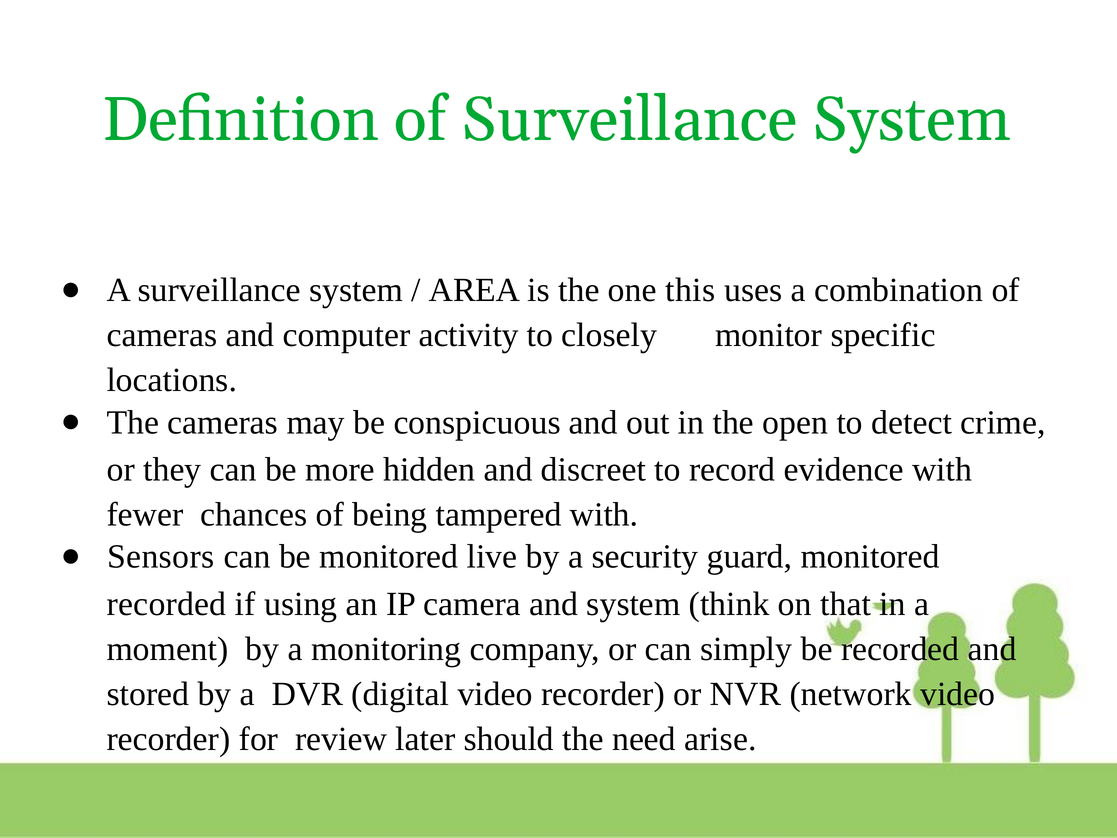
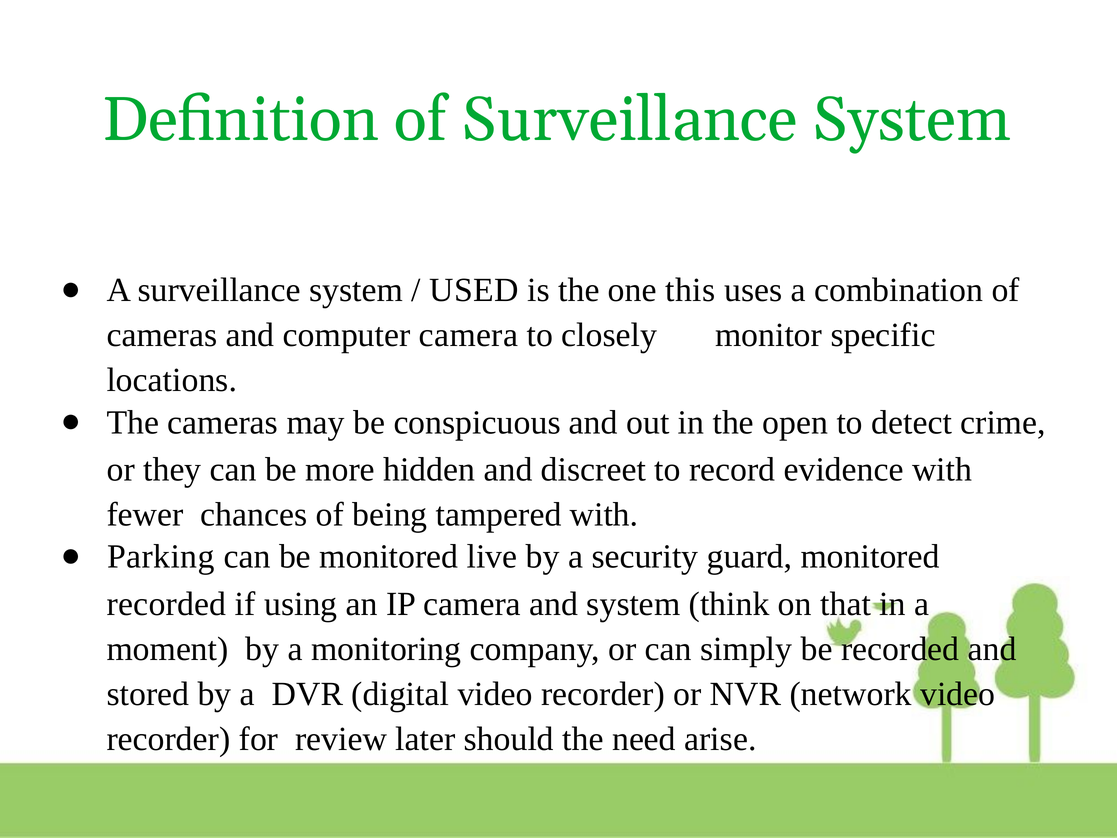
AREA: AREA -> USED (474, 290)
computer activity: activity -> camera (468, 335)
Sensors: Sensors -> Parking (161, 557)
